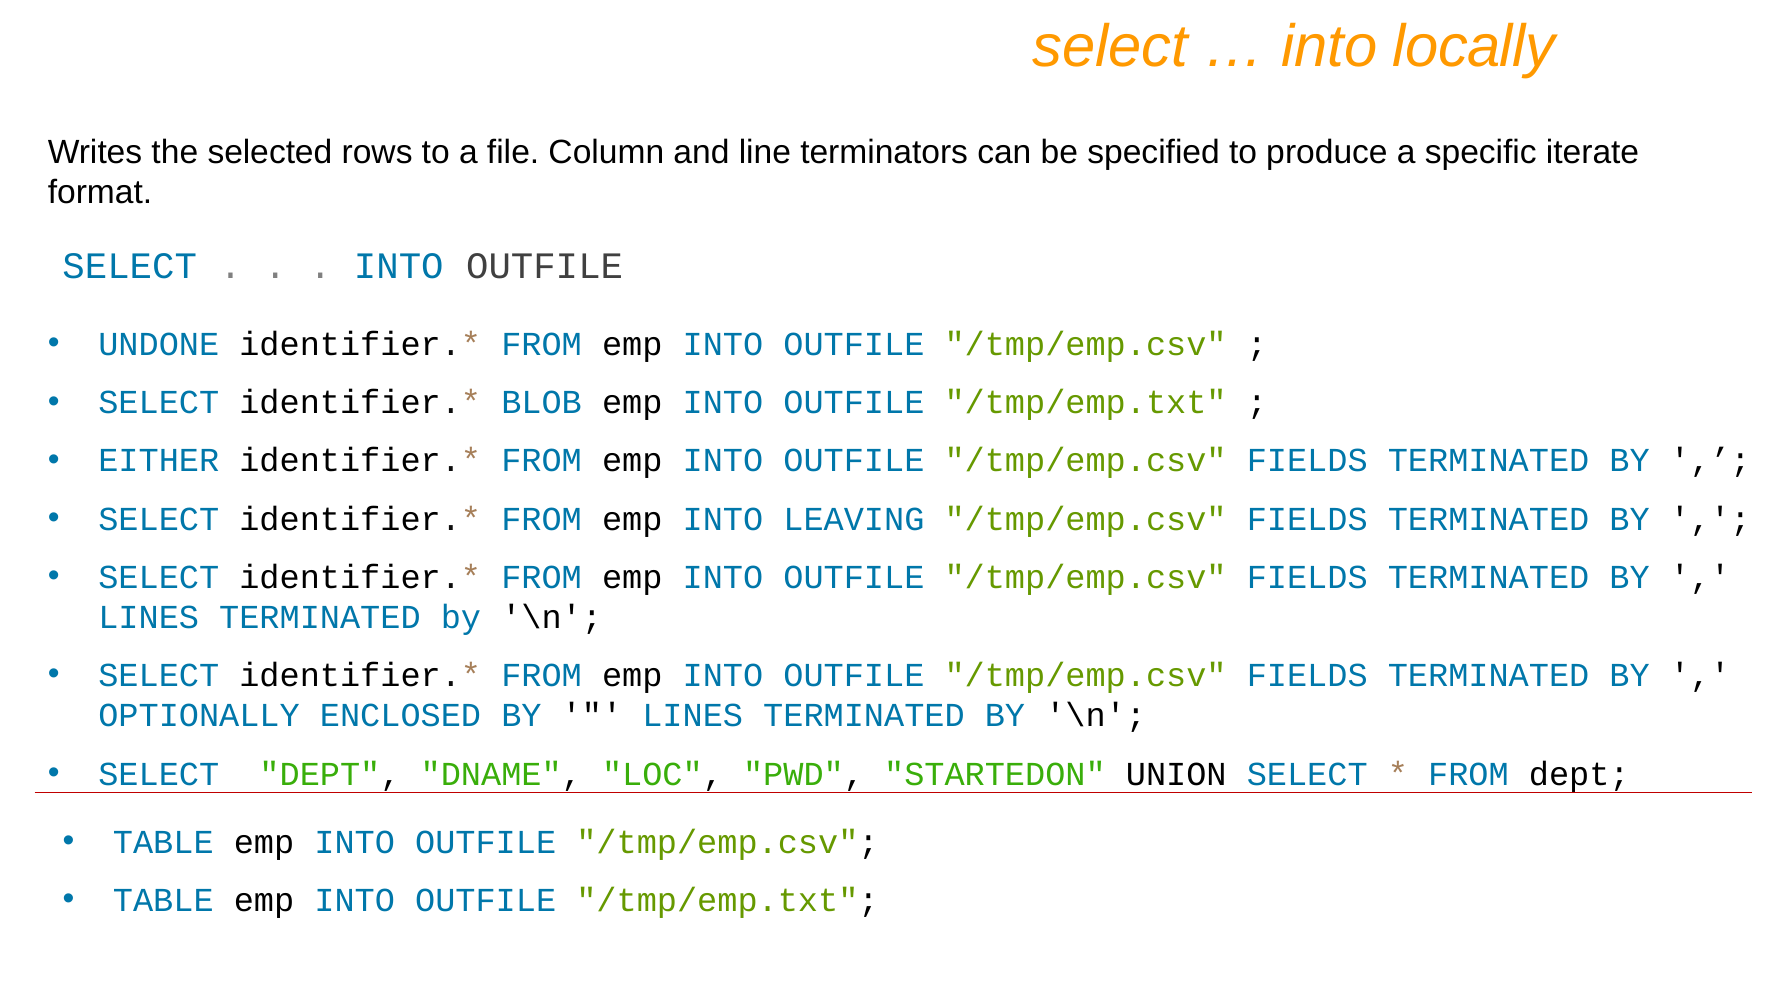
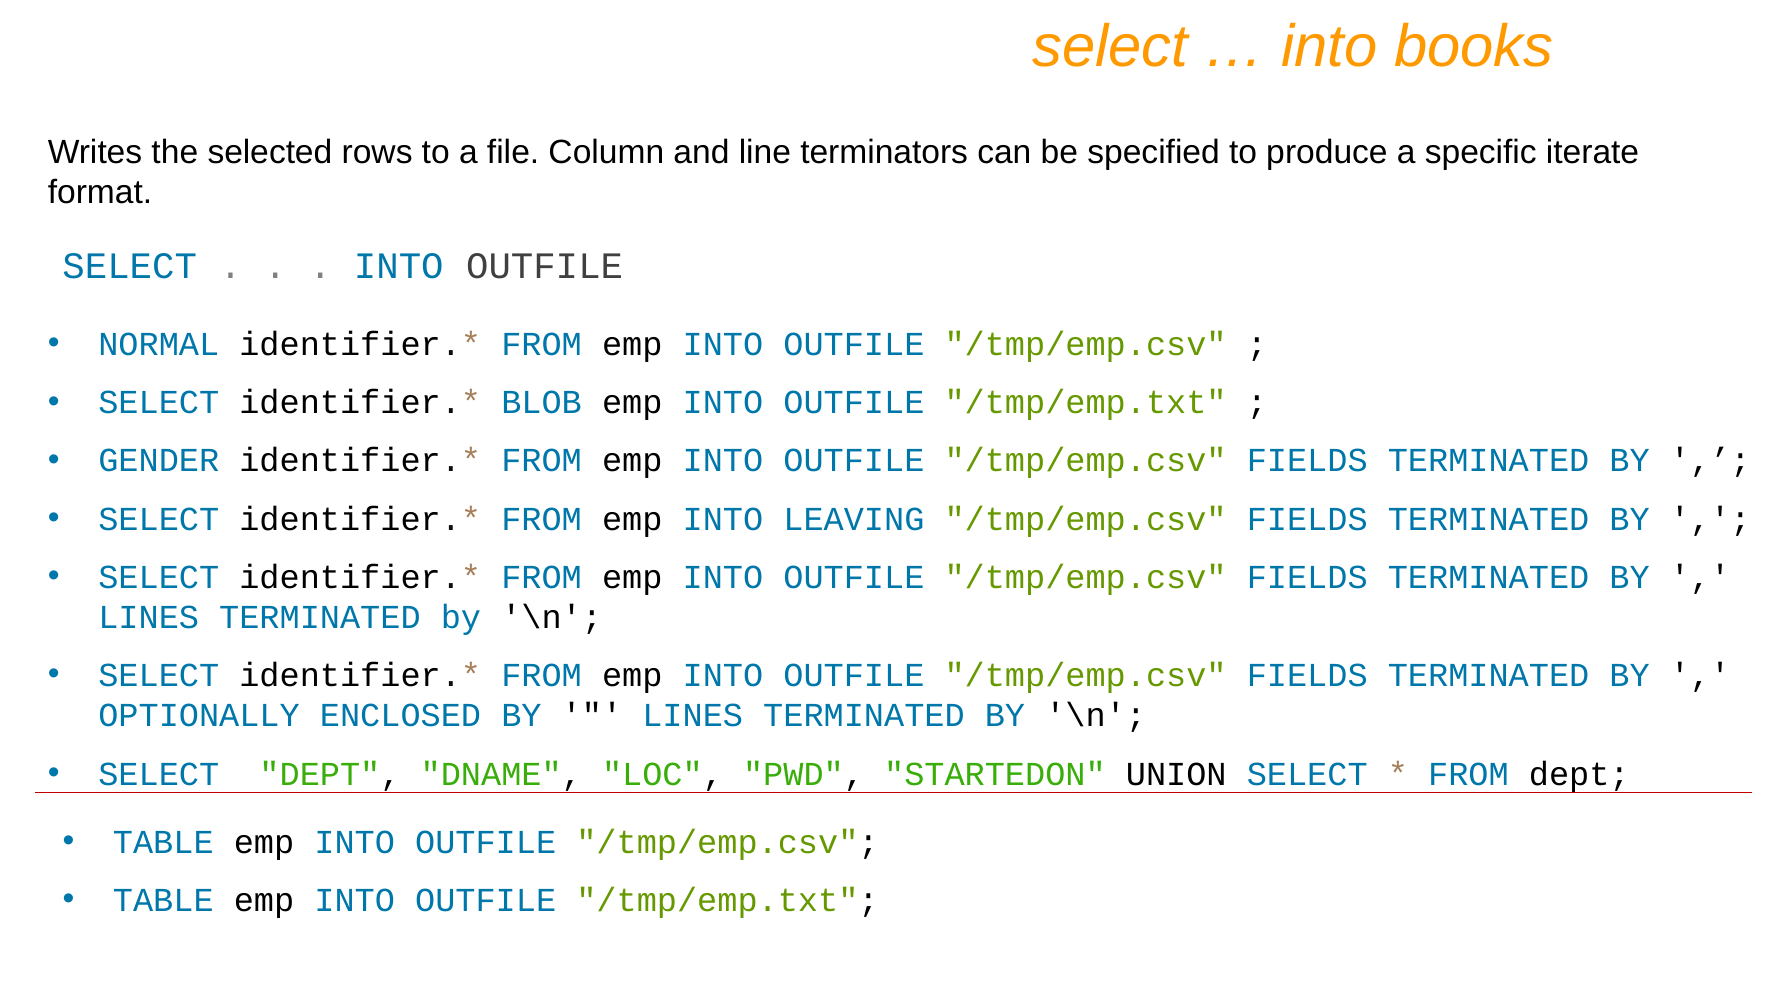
locally: locally -> books (1474, 47)
UNDONE: UNDONE -> NORMAL (159, 345)
EITHER: EITHER -> GENDER (159, 461)
